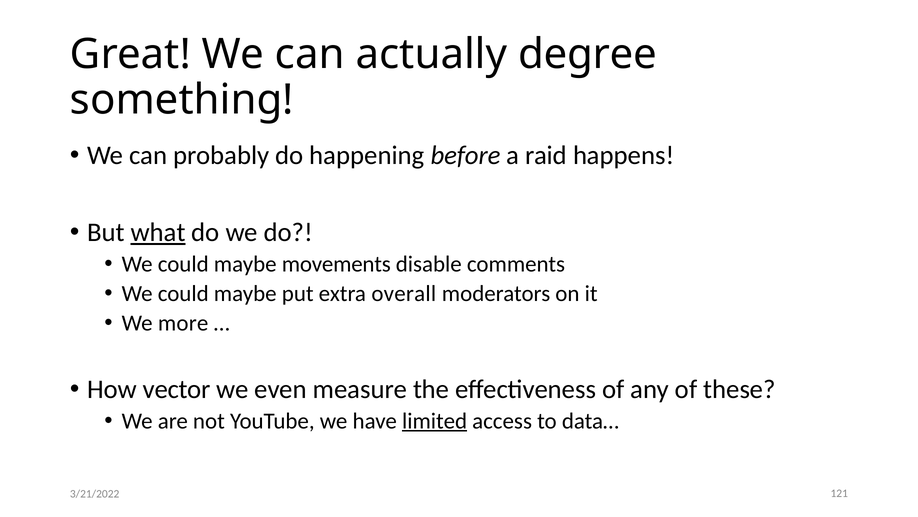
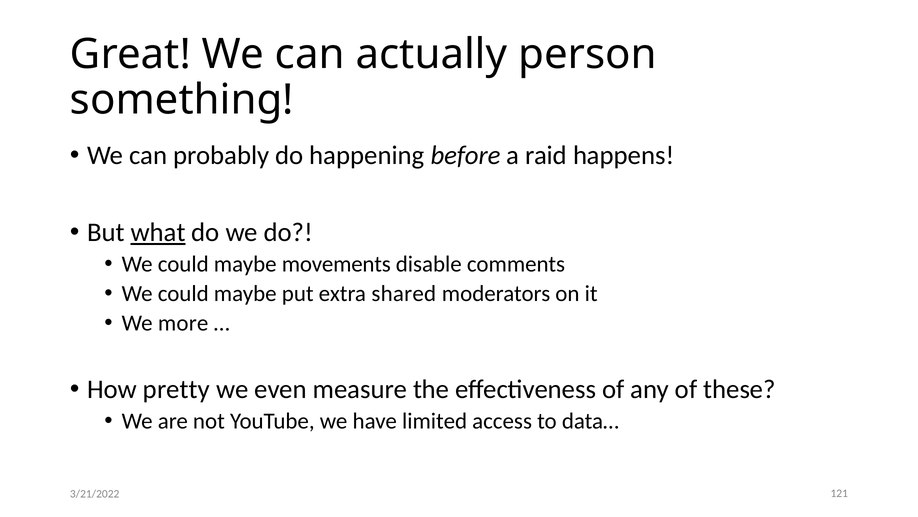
degree: degree -> person (587, 54)
overall: overall -> shared (404, 293)
vector: vector -> pretty (177, 389)
limited underline: present -> none (435, 421)
